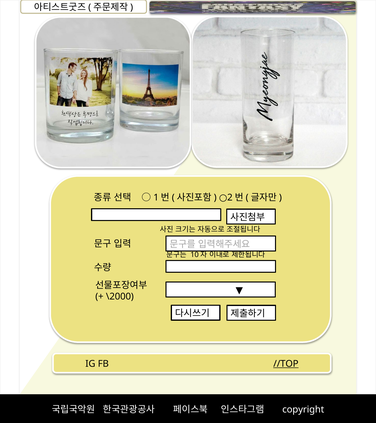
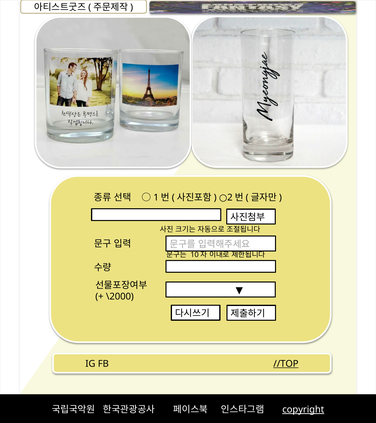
copyright underline: none -> present (303, 410)
